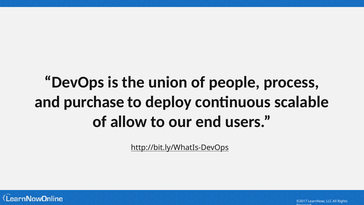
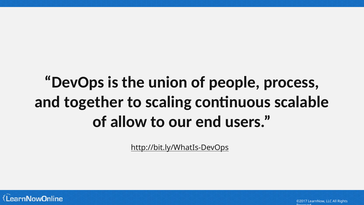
purchase: purchase -> together (94, 102)
deploy: deploy -> scaling (168, 102)
